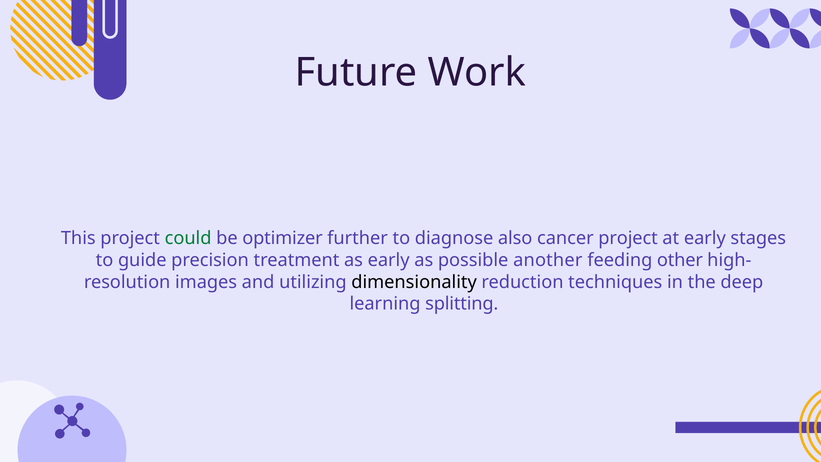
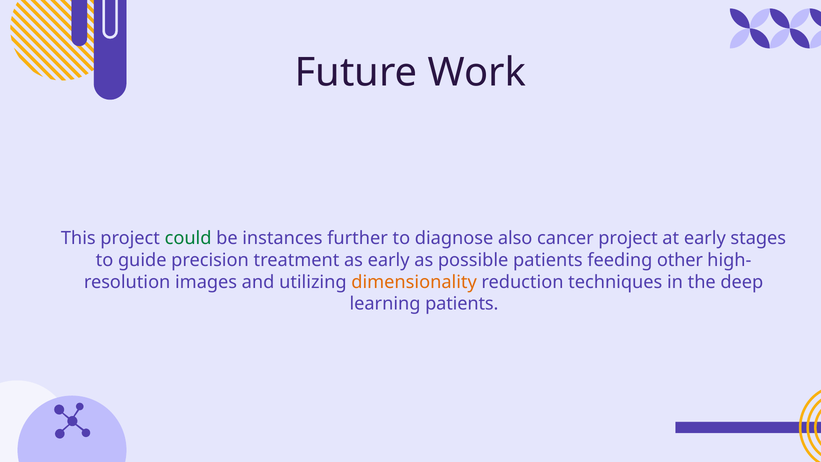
optimizer: optimizer -> instances (282, 238)
possible another: another -> patients (548, 260)
dimensionality colour: black -> orange (414, 282)
learning splitting: splitting -> patients (462, 304)
